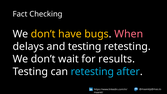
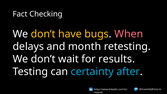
and testing: testing -> month (85, 46)
can retesting: retesting -> certainty (92, 72)
